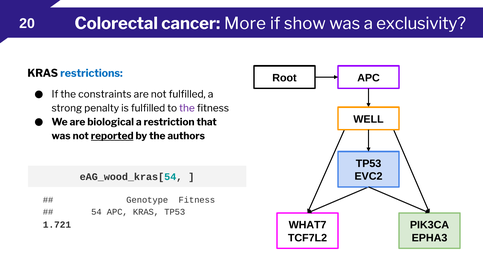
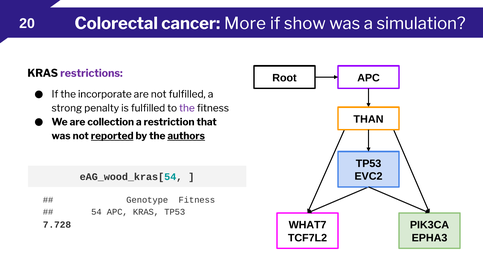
exclusivity: exclusivity -> simulation (421, 23)
restrictions colour: blue -> purple (91, 73)
constraints: constraints -> incorporate (105, 94)
WELL: WELL -> THAN (368, 119)
biological: biological -> collection (111, 122)
authors underline: none -> present (186, 136)
1.721: 1.721 -> 7.728 (57, 224)
